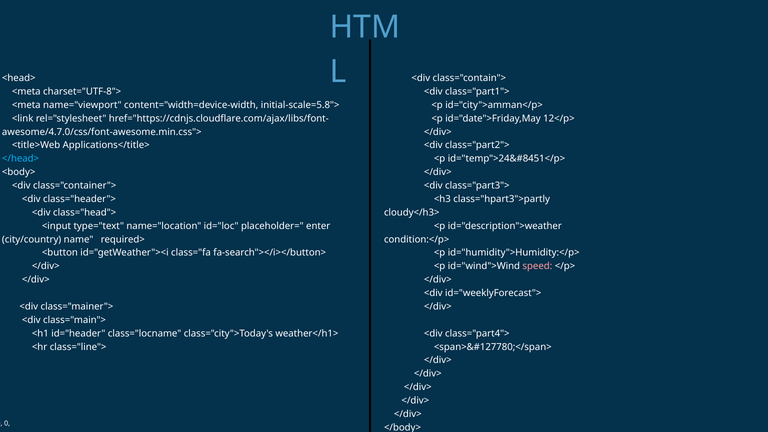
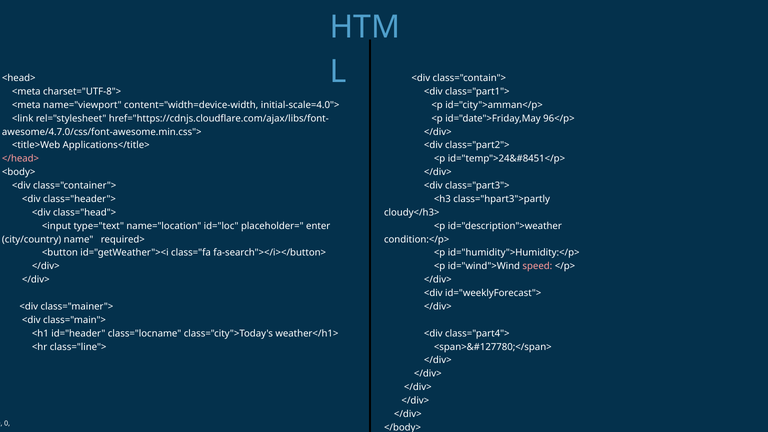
initial-scale=5.8">: initial-scale=5.8"> -> initial-scale=4.0"> (300, 105)
12</p>: 12</p> -> 96</p> (559, 118)
</head> colour: light blue -> pink (21, 159)
